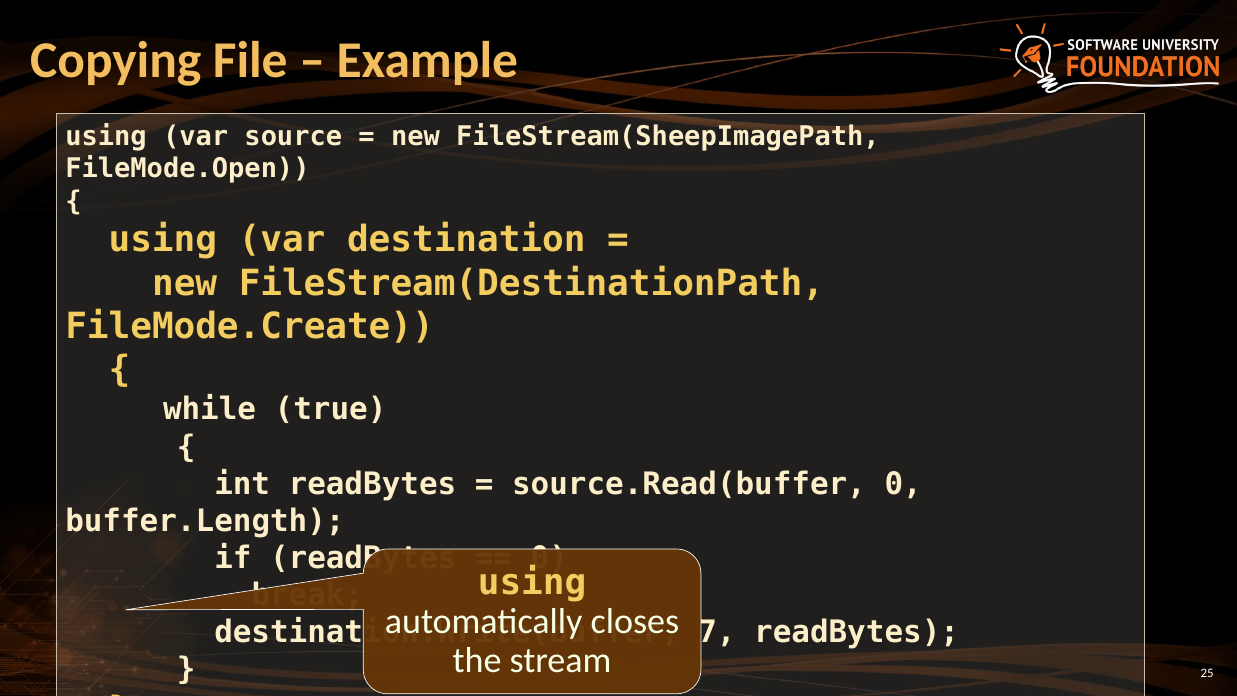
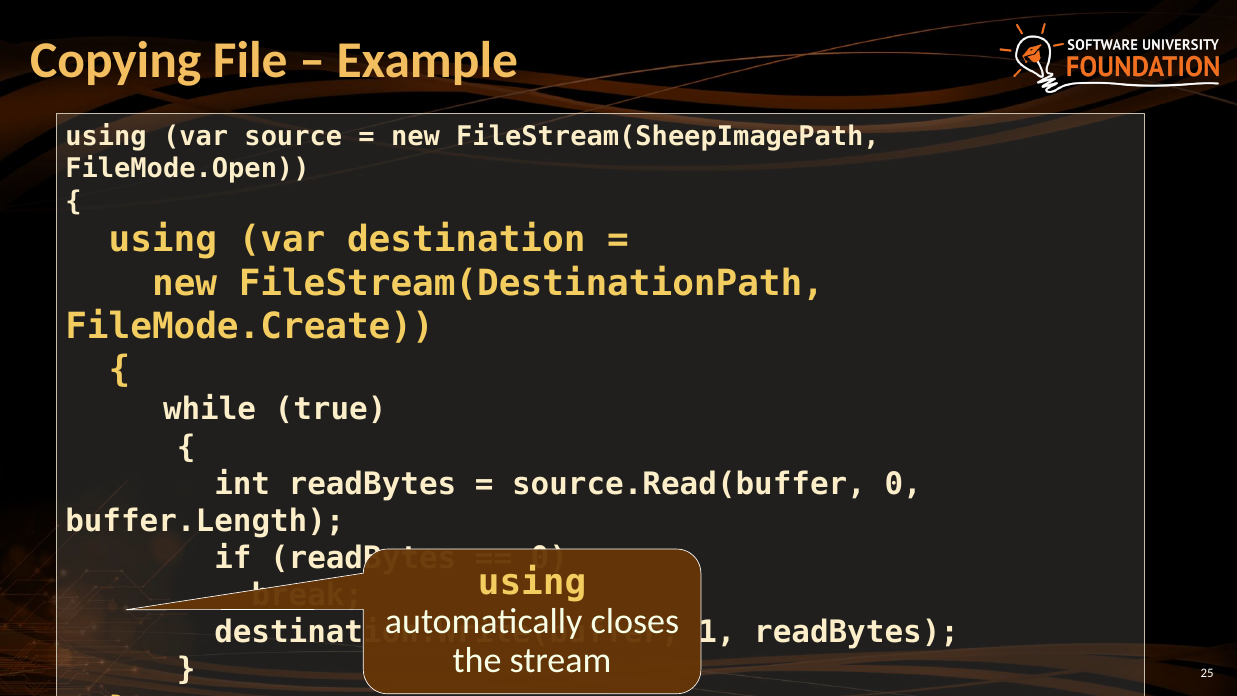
7: 7 -> 1 (717, 632)
